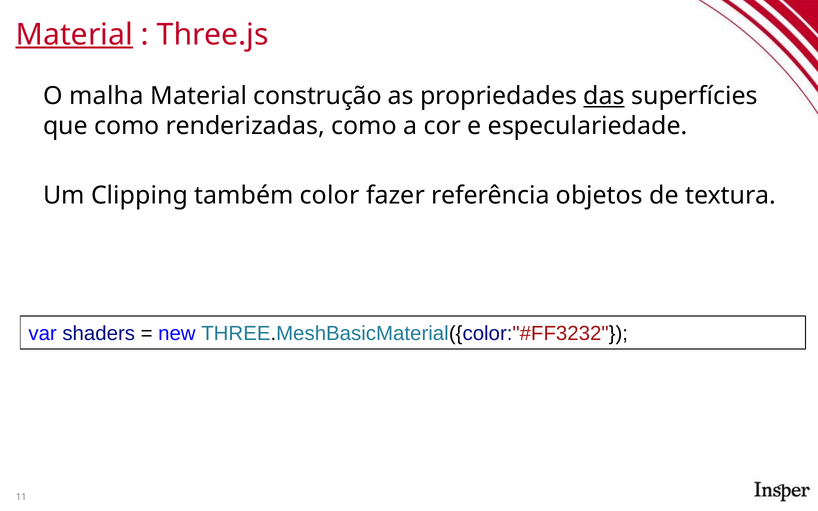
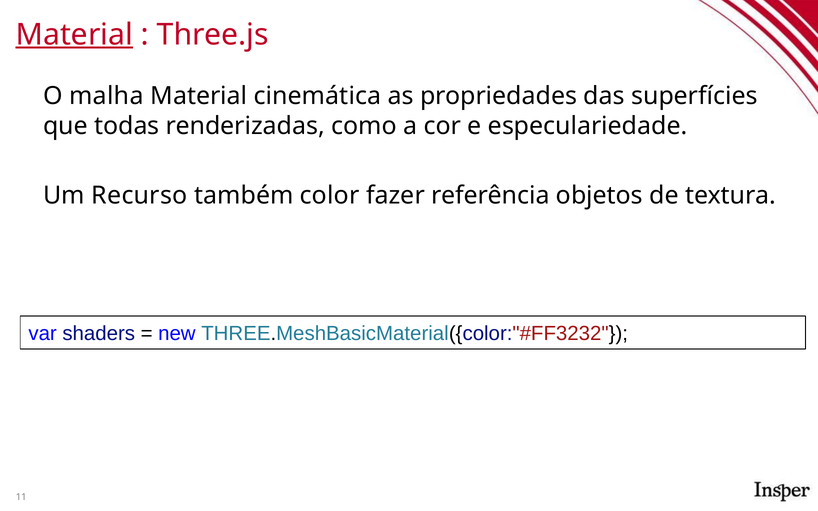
construção: construção -> cinemática (317, 96)
das underline: present -> none (604, 96)
que como: como -> todas (127, 126)
Clipping: Clipping -> Recurso (139, 196)
